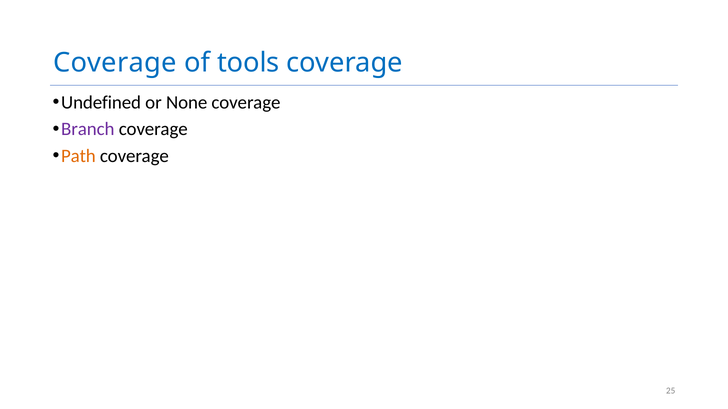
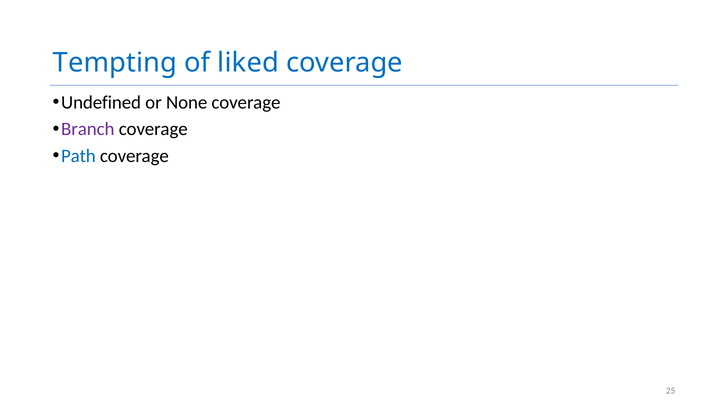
Coverage: Coverage -> Tempting (115, 63)
tools: tools -> liked (248, 63)
Path colour: orange -> blue (78, 156)
